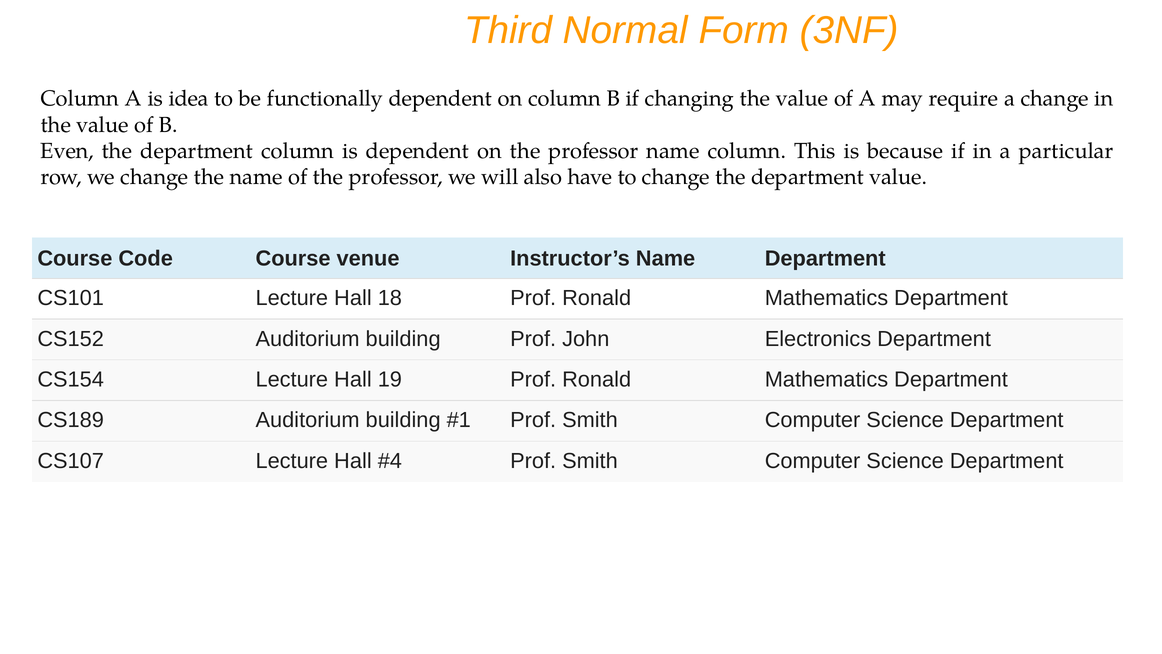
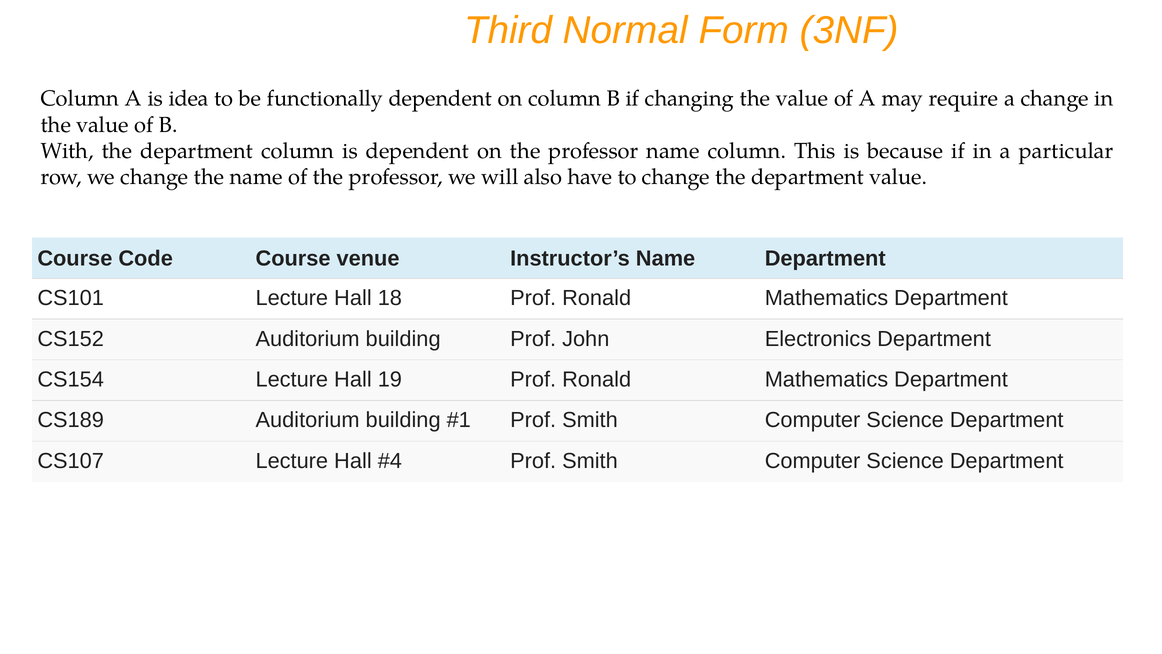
Even: Even -> With (67, 151)
